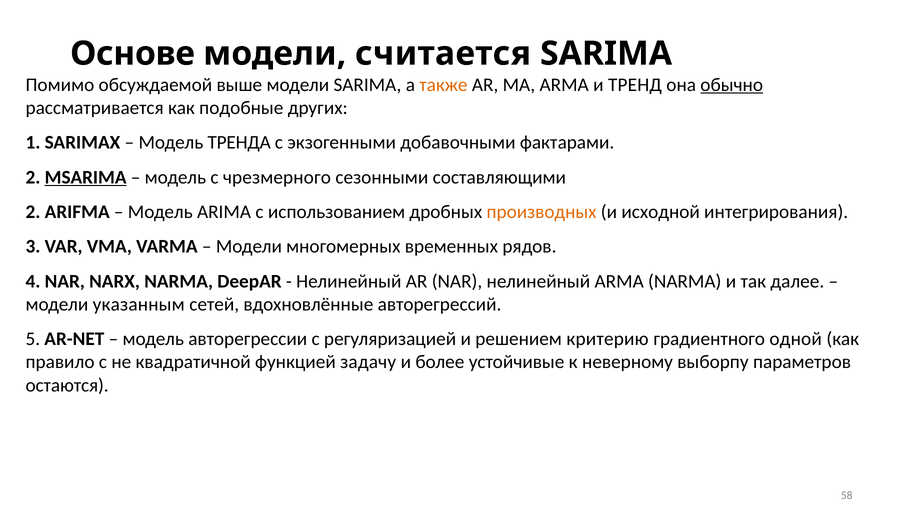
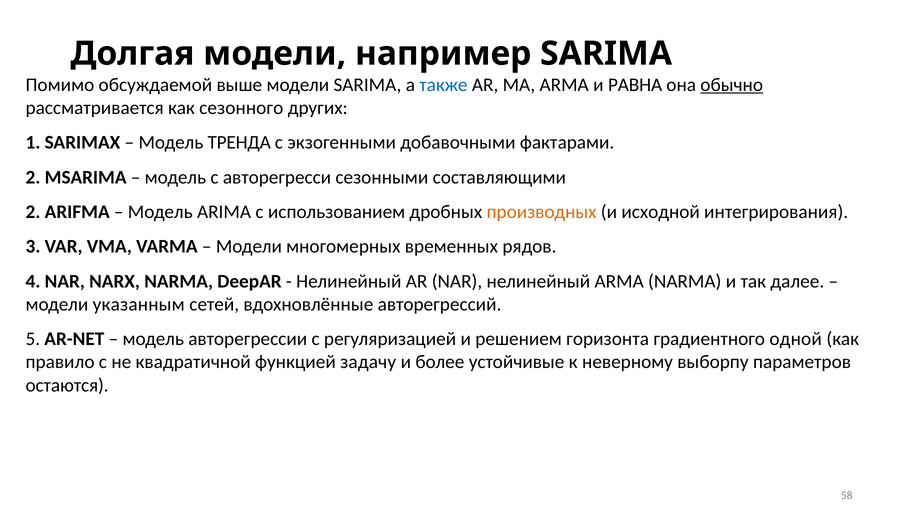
Основе: Основе -> Долгая (132, 54)
считается: считается -> например (443, 54)
также colour: orange -> blue (443, 85)
ТРЕНД: ТРЕНД -> РАВНА (635, 85)
подобные: подобные -> сезонного (241, 108)
MSARIMA underline: present -> none (86, 177)
чрезмерного: чрезмерного -> авторегресси (277, 177)
критерию: критерию -> горизонта (608, 339)
